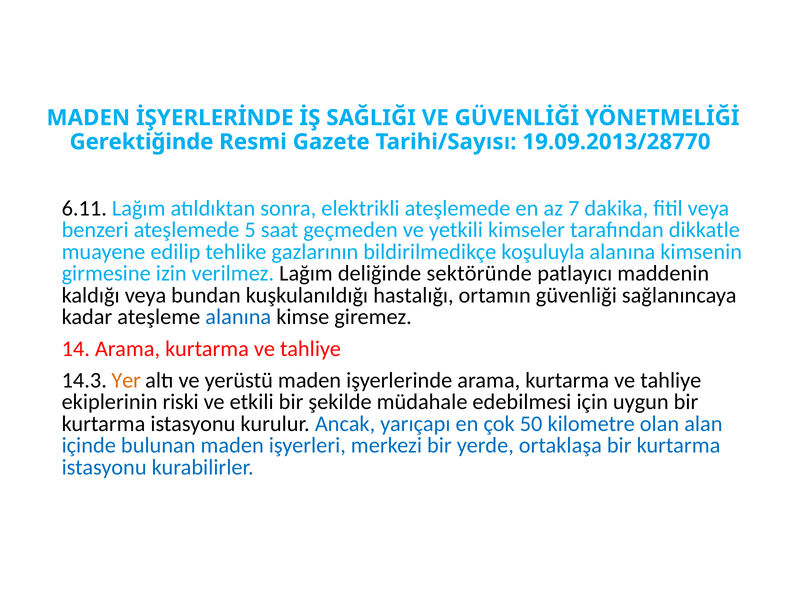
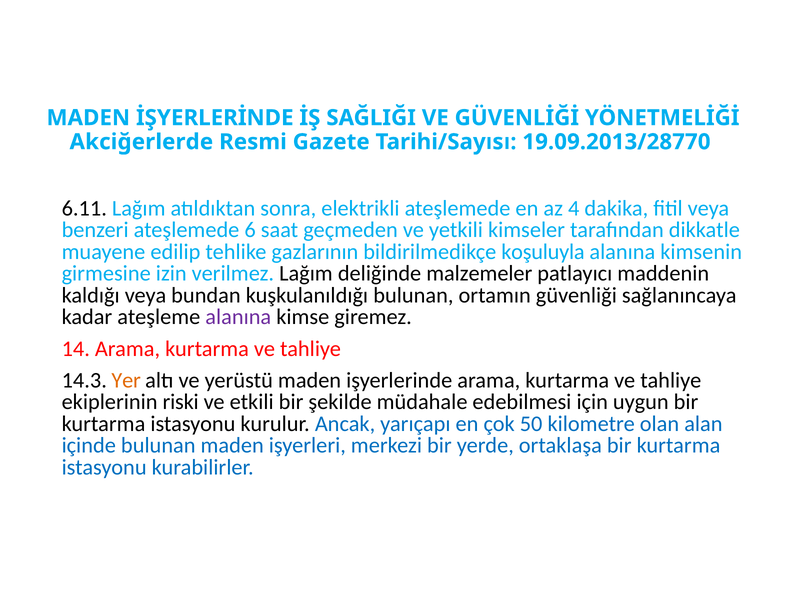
Gerektiğinde: Gerektiğinde -> Akciğerlerde (141, 142)
7: 7 -> 4 (574, 208)
5: 5 -> 6 (250, 230)
sektöründe: sektöründe -> malzemeler (479, 273)
kuşkulanıldığı hastalığı: hastalığı -> bulunan (413, 295)
alanına colour: blue -> purple (238, 317)
